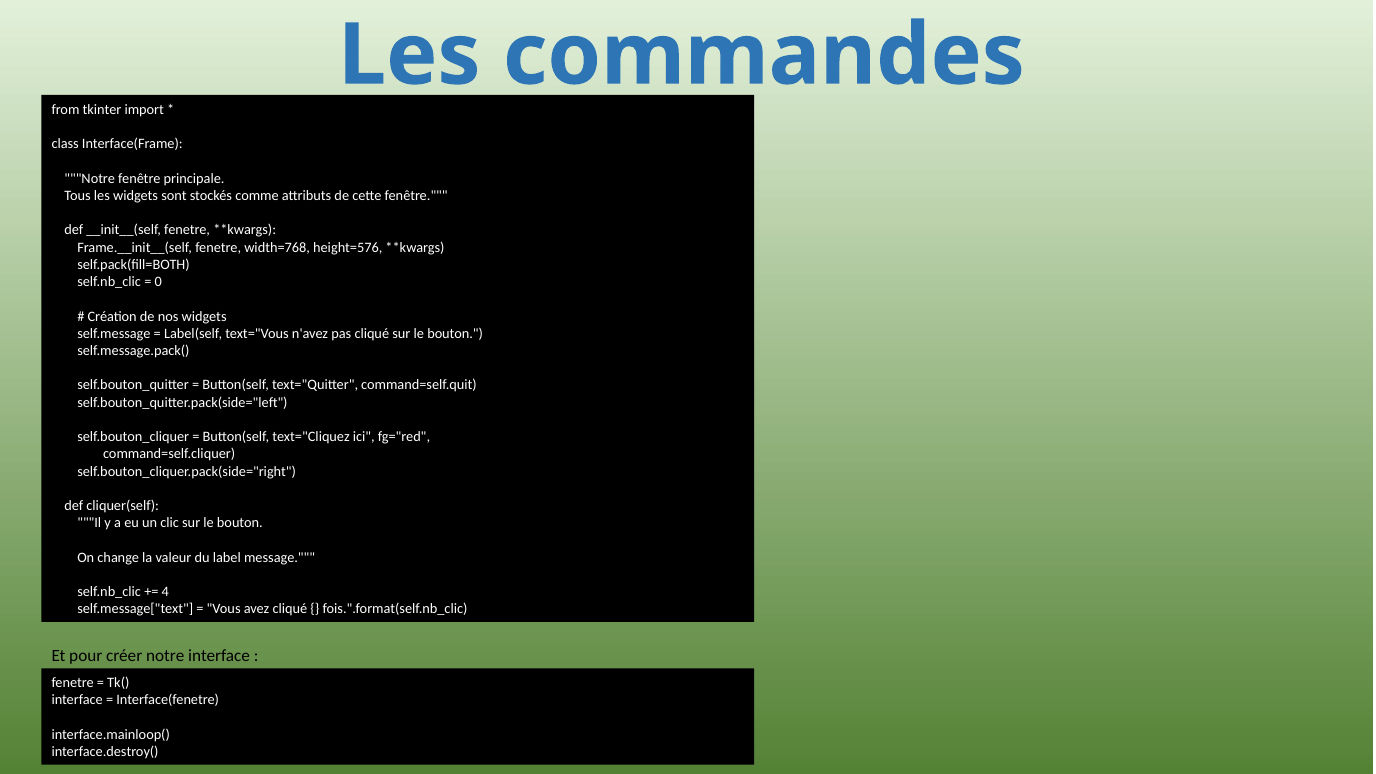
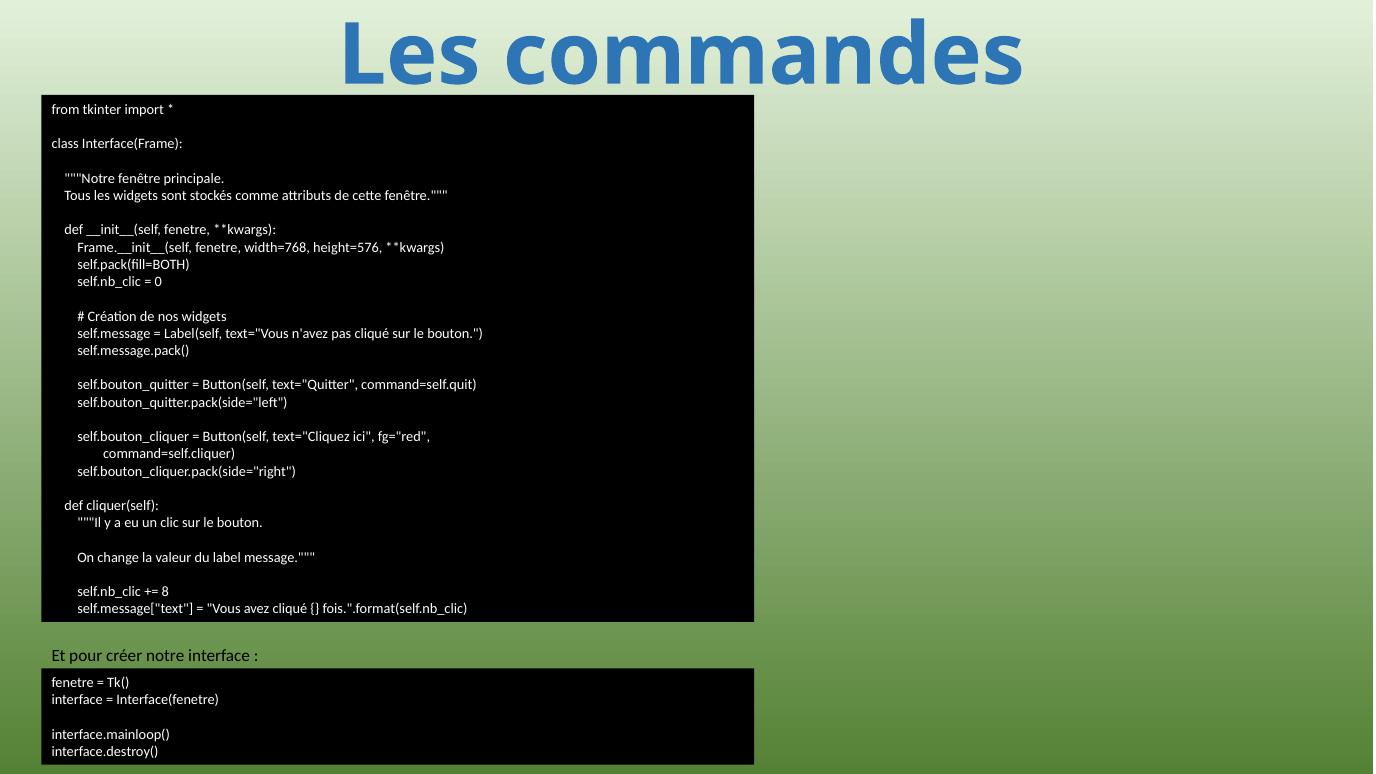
4: 4 -> 8 (165, 592)
